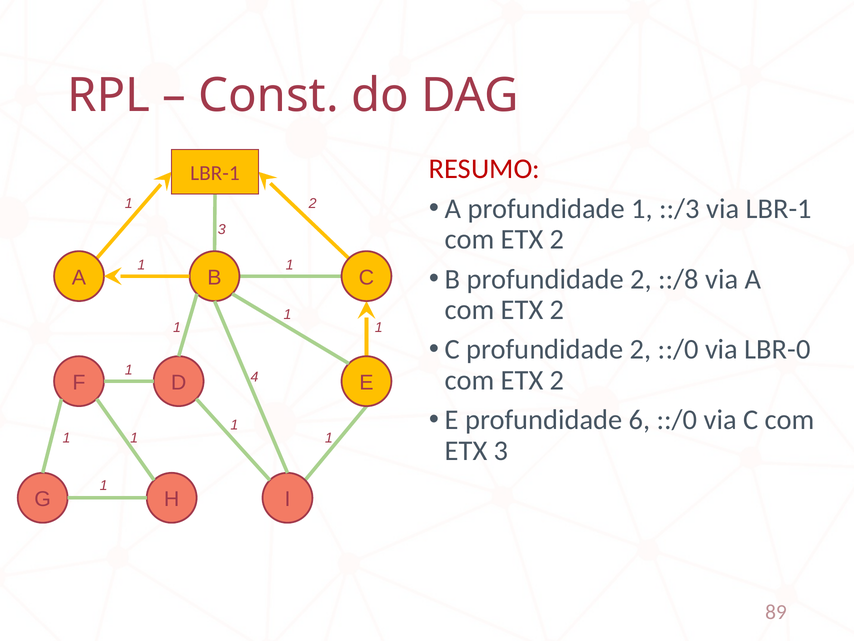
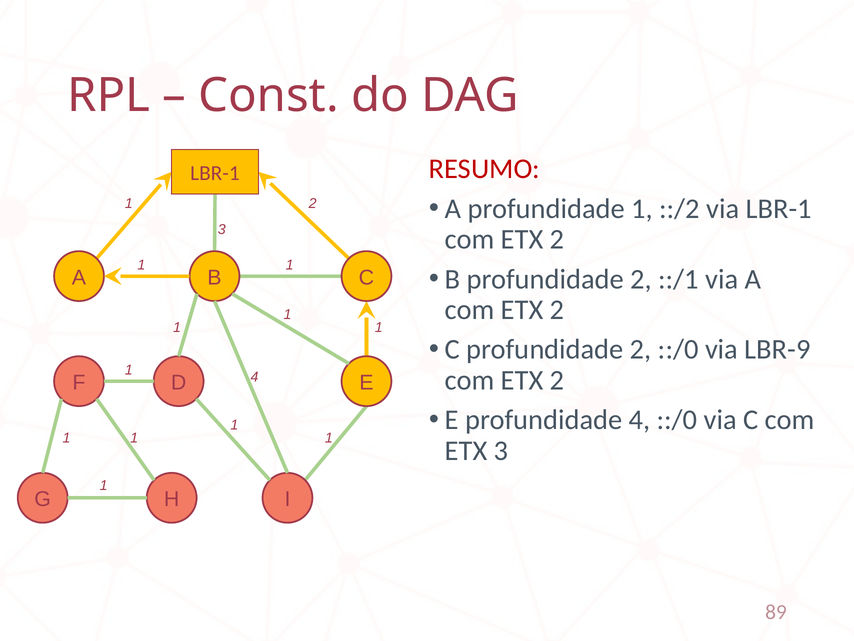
::/3: ::/3 -> ::/2 (680, 209)
::/8: ::/8 -> ::/1 (678, 279)
LBR-0: LBR-0 -> LBR-9 (777, 349)
profundidade 6: 6 -> 4 (639, 420)
